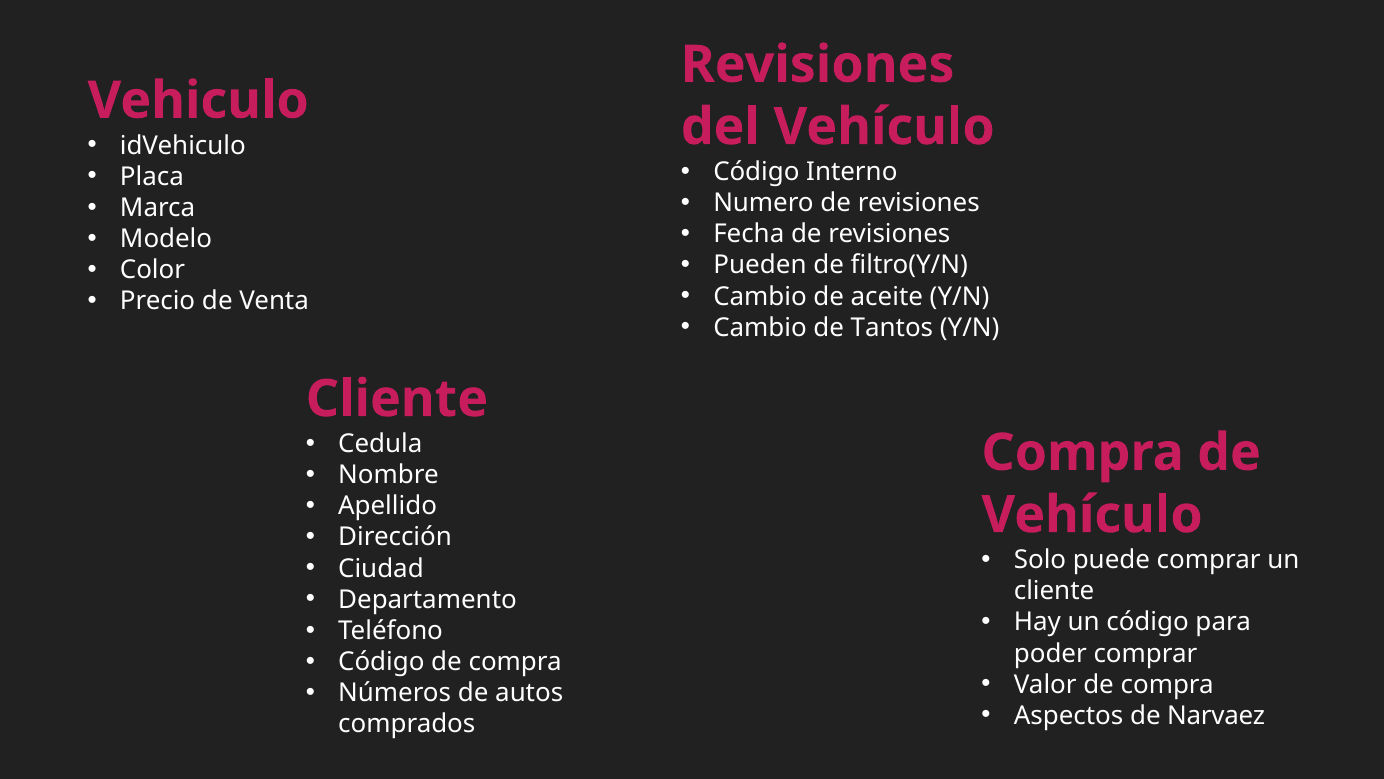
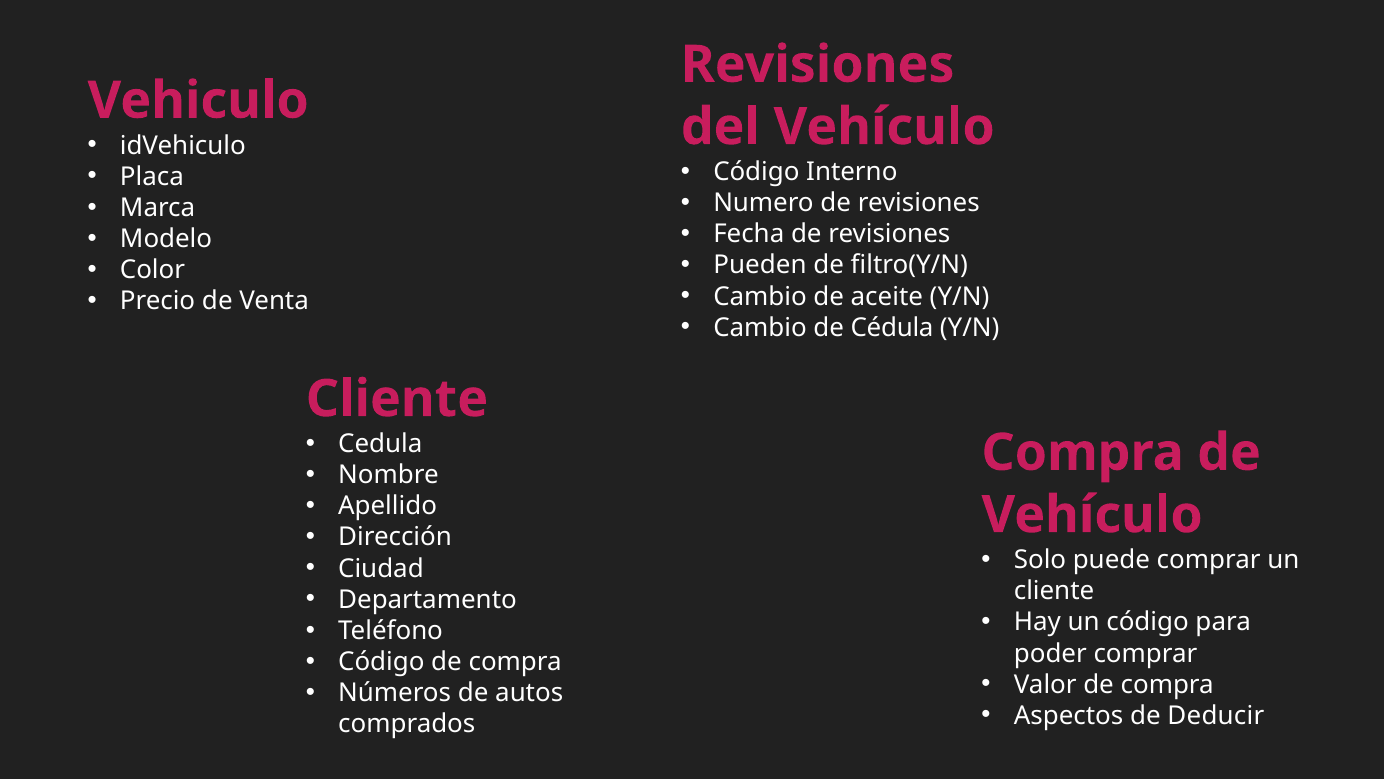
Tantos: Tantos -> Cédula (892, 328)
Narvaez: Narvaez -> Deducir (1216, 715)
